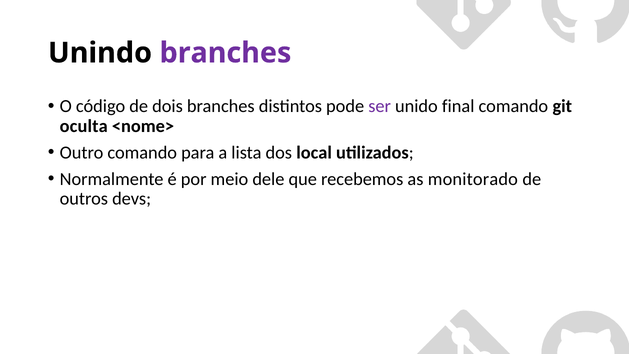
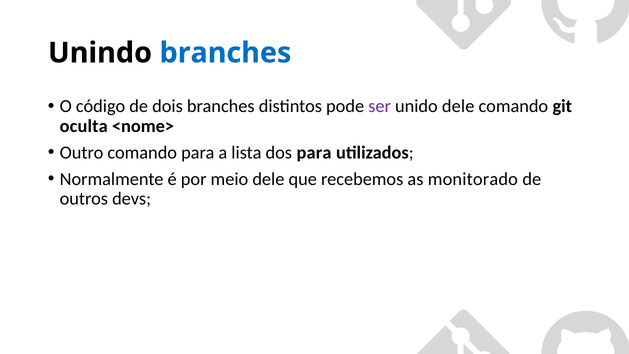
branches colour: purple -> blue (225, 53)
unido final: final -> dele (458, 106)
dos local: local -> para (314, 153)
